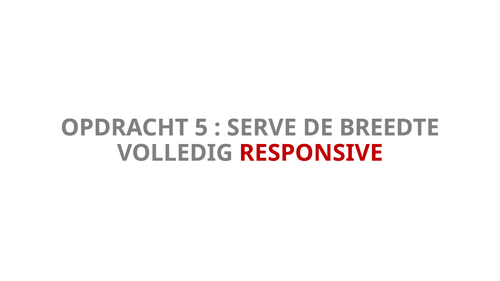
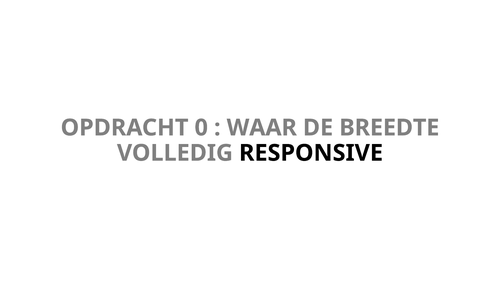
5: 5 -> 0 (201, 128)
SERVE: SERVE -> WAAR (262, 128)
RESPONSIVE colour: red -> black (311, 153)
